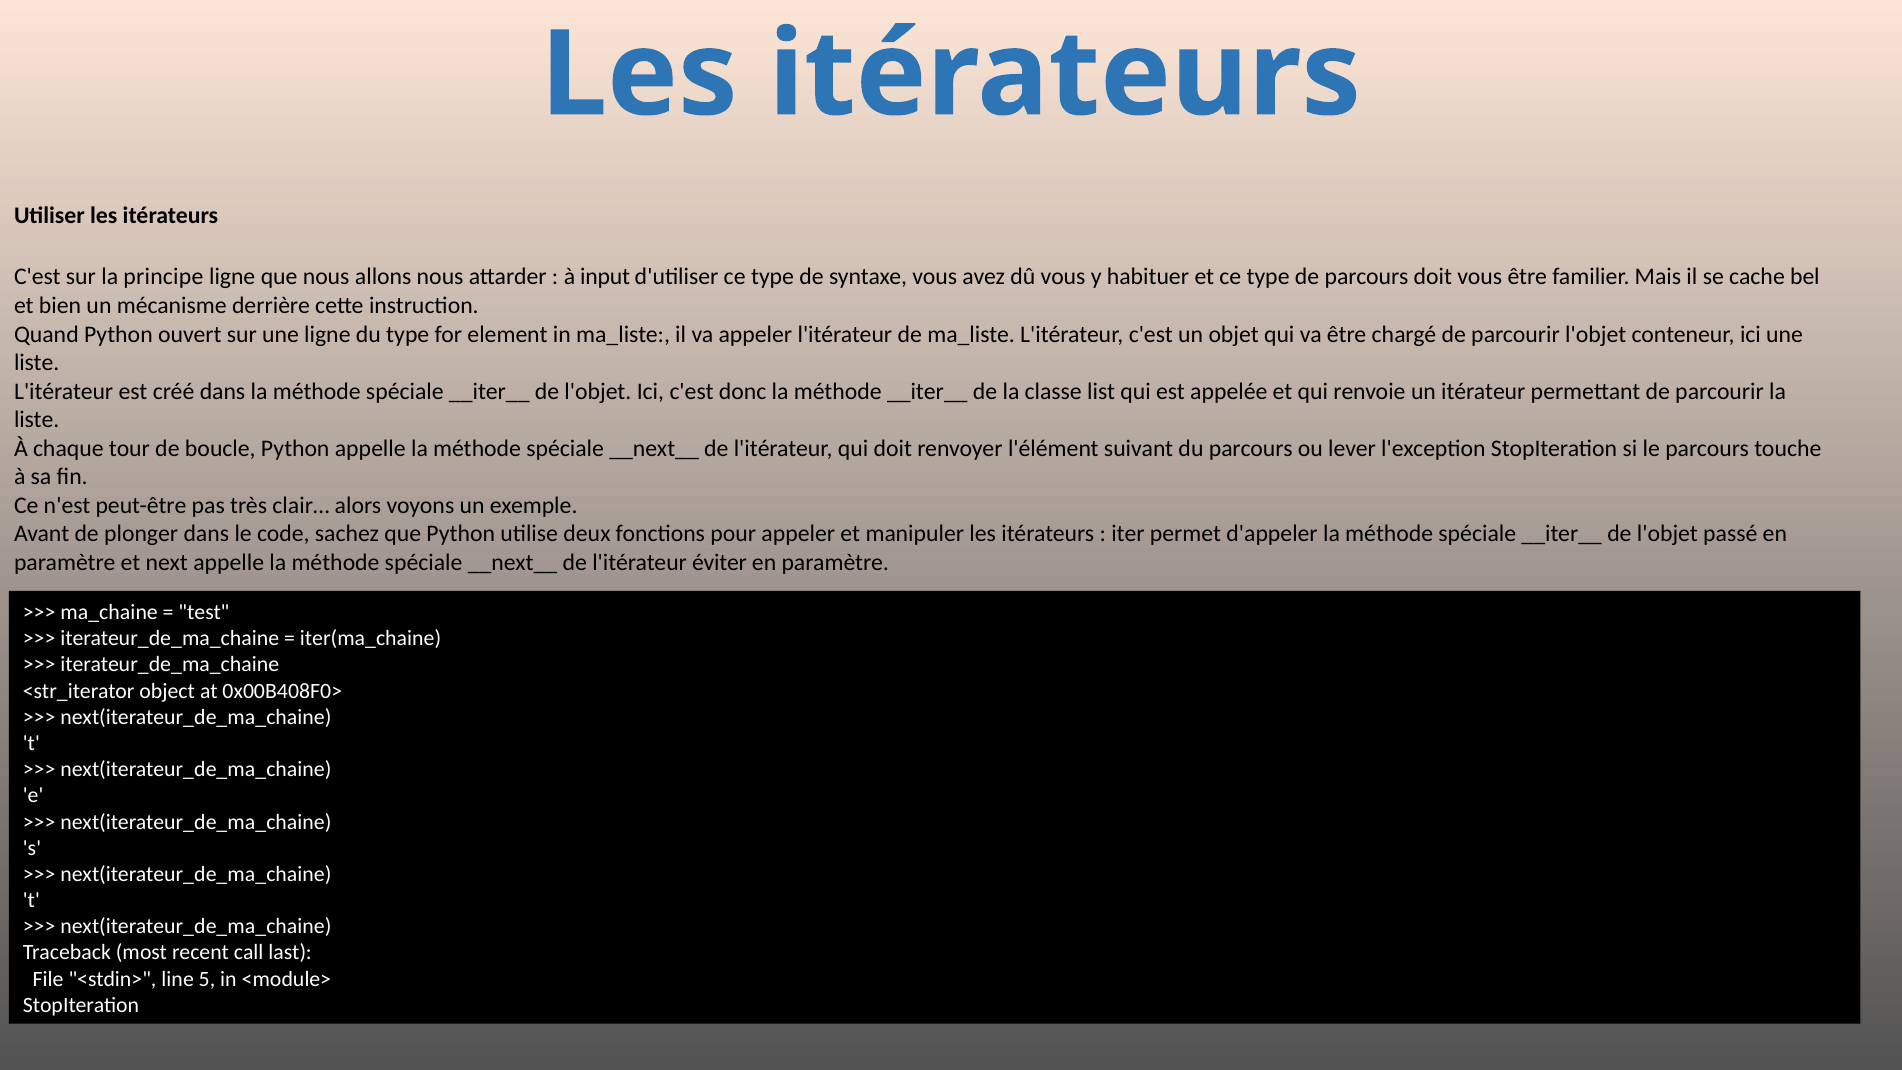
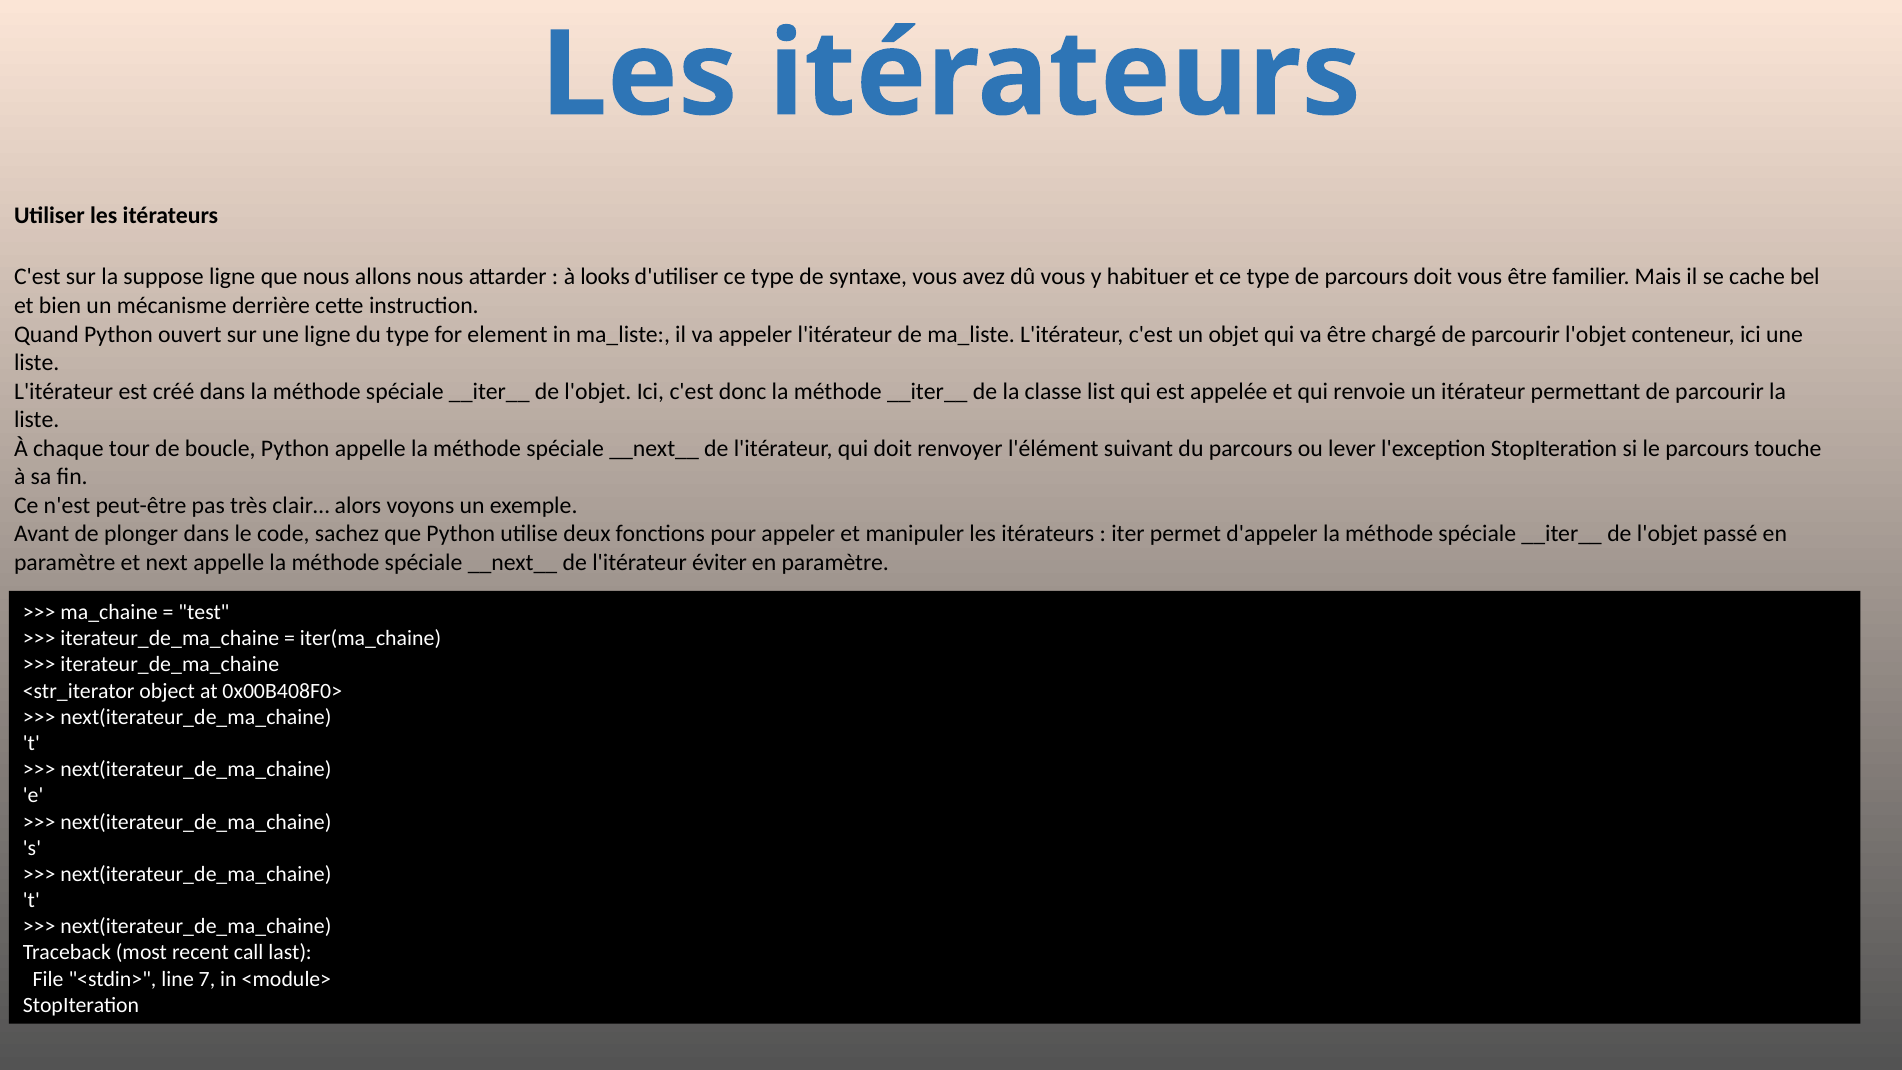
principe: principe -> suppose (164, 277)
input: input -> looks (605, 277)
5: 5 -> 7 (207, 979)
